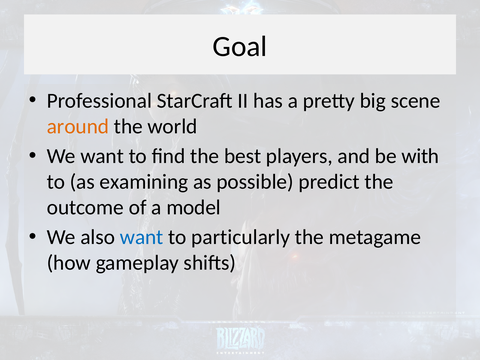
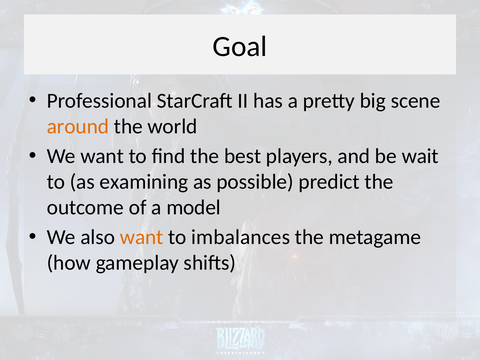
with: with -> wait (420, 156)
want colour: blue -> orange (142, 237)
particularly: particularly -> imbalances (241, 237)
